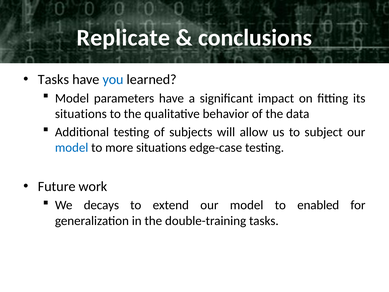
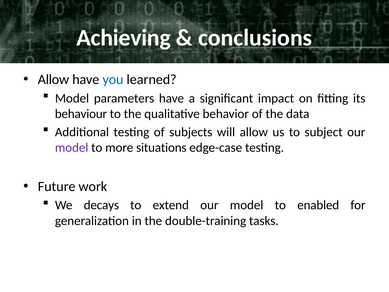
Replicate: Replicate -> Achieving (124, 38)
Tasks: Tasks -> Allow (54, 79)
situations: situations -> behaviour (81, 114)
model colour: blue -> purple (72, 147)
